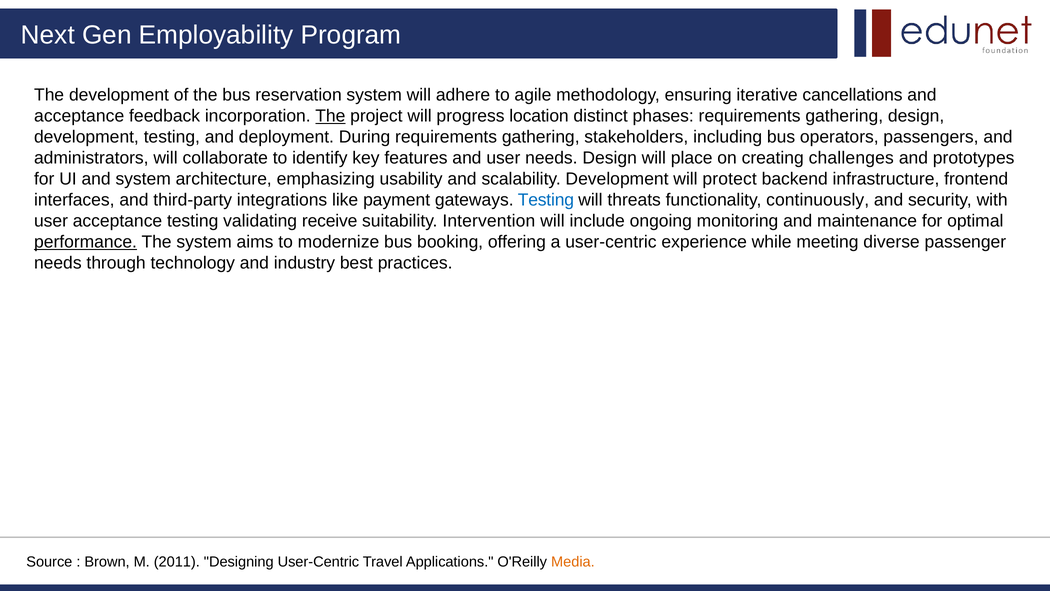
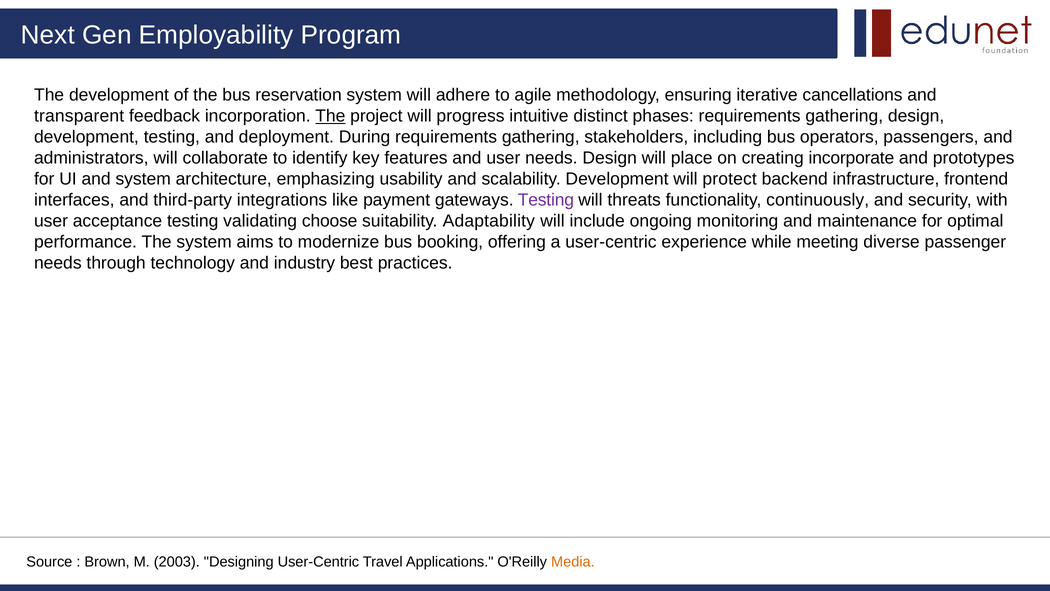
acceptance: acceptance -> transparent (79, 116)
location: location -> intuitive (539, 116)
challenges: challenges -> incorporate (851, 158)
Testing colour: blue -> purple (546, 200)
receive: receive -> choose (330, 221)
Intervention: Intervention -> Adaptability (489, 221)
performance underline: present -> none (86, 242)
2011: 2011 -> 2003 (177, 561)
